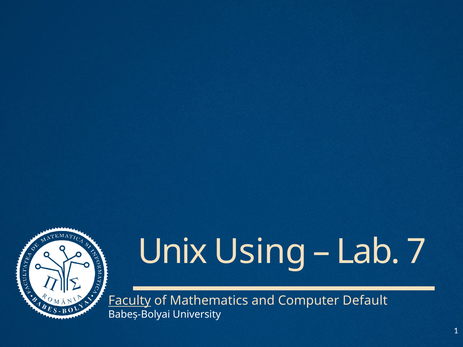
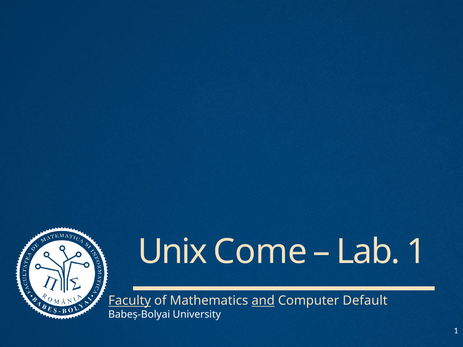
Using: Using -> Come (260, 252)
Lab 7: 7 -> 1 (416, 252)
and underline: none -> present (263, 301)
